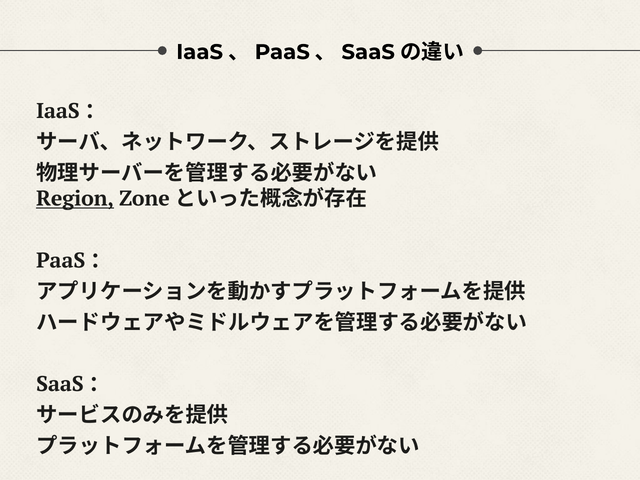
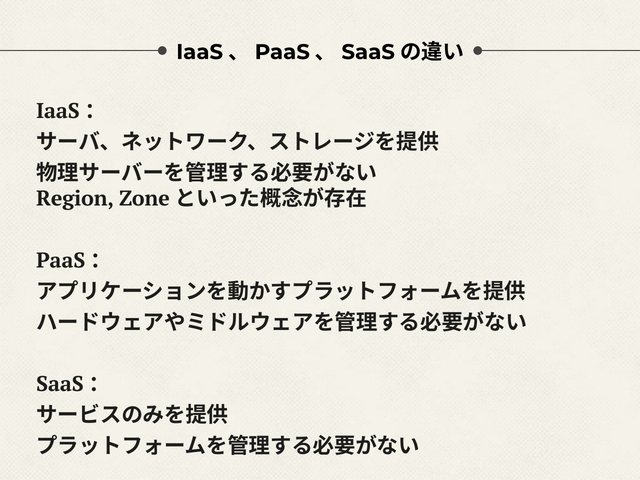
Region underline: present -> none (75, 199)
